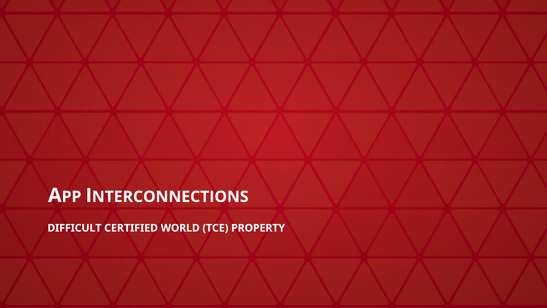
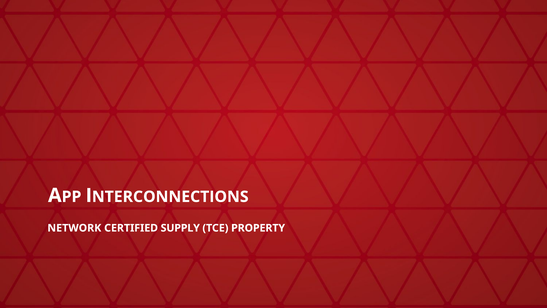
DIFFICULT: DIFFICULT -> NETWORK (74, 228)
WORLD: WORLD -> SUPPLY (180, 228)
